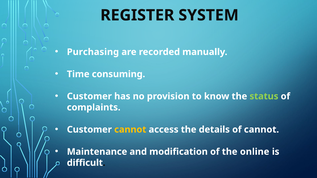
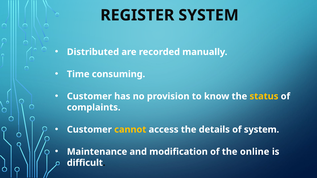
Purchasing: Purchasing -> Distributed (93, 52)
status colour: light green -> yellow (264, 96)
of cannot: cannot -> system (262, 130)
